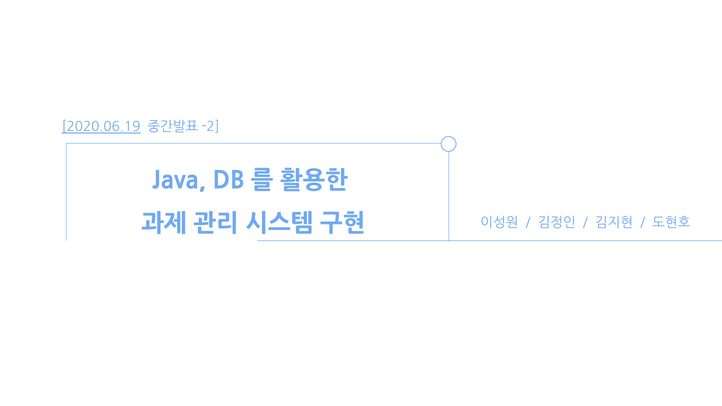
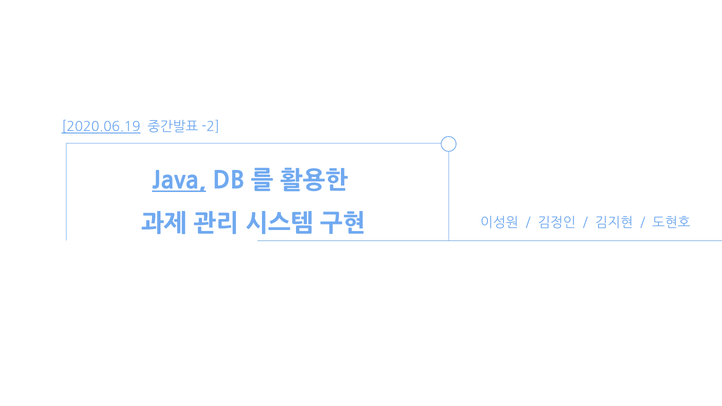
Java underline: none -> present (179, 181)
